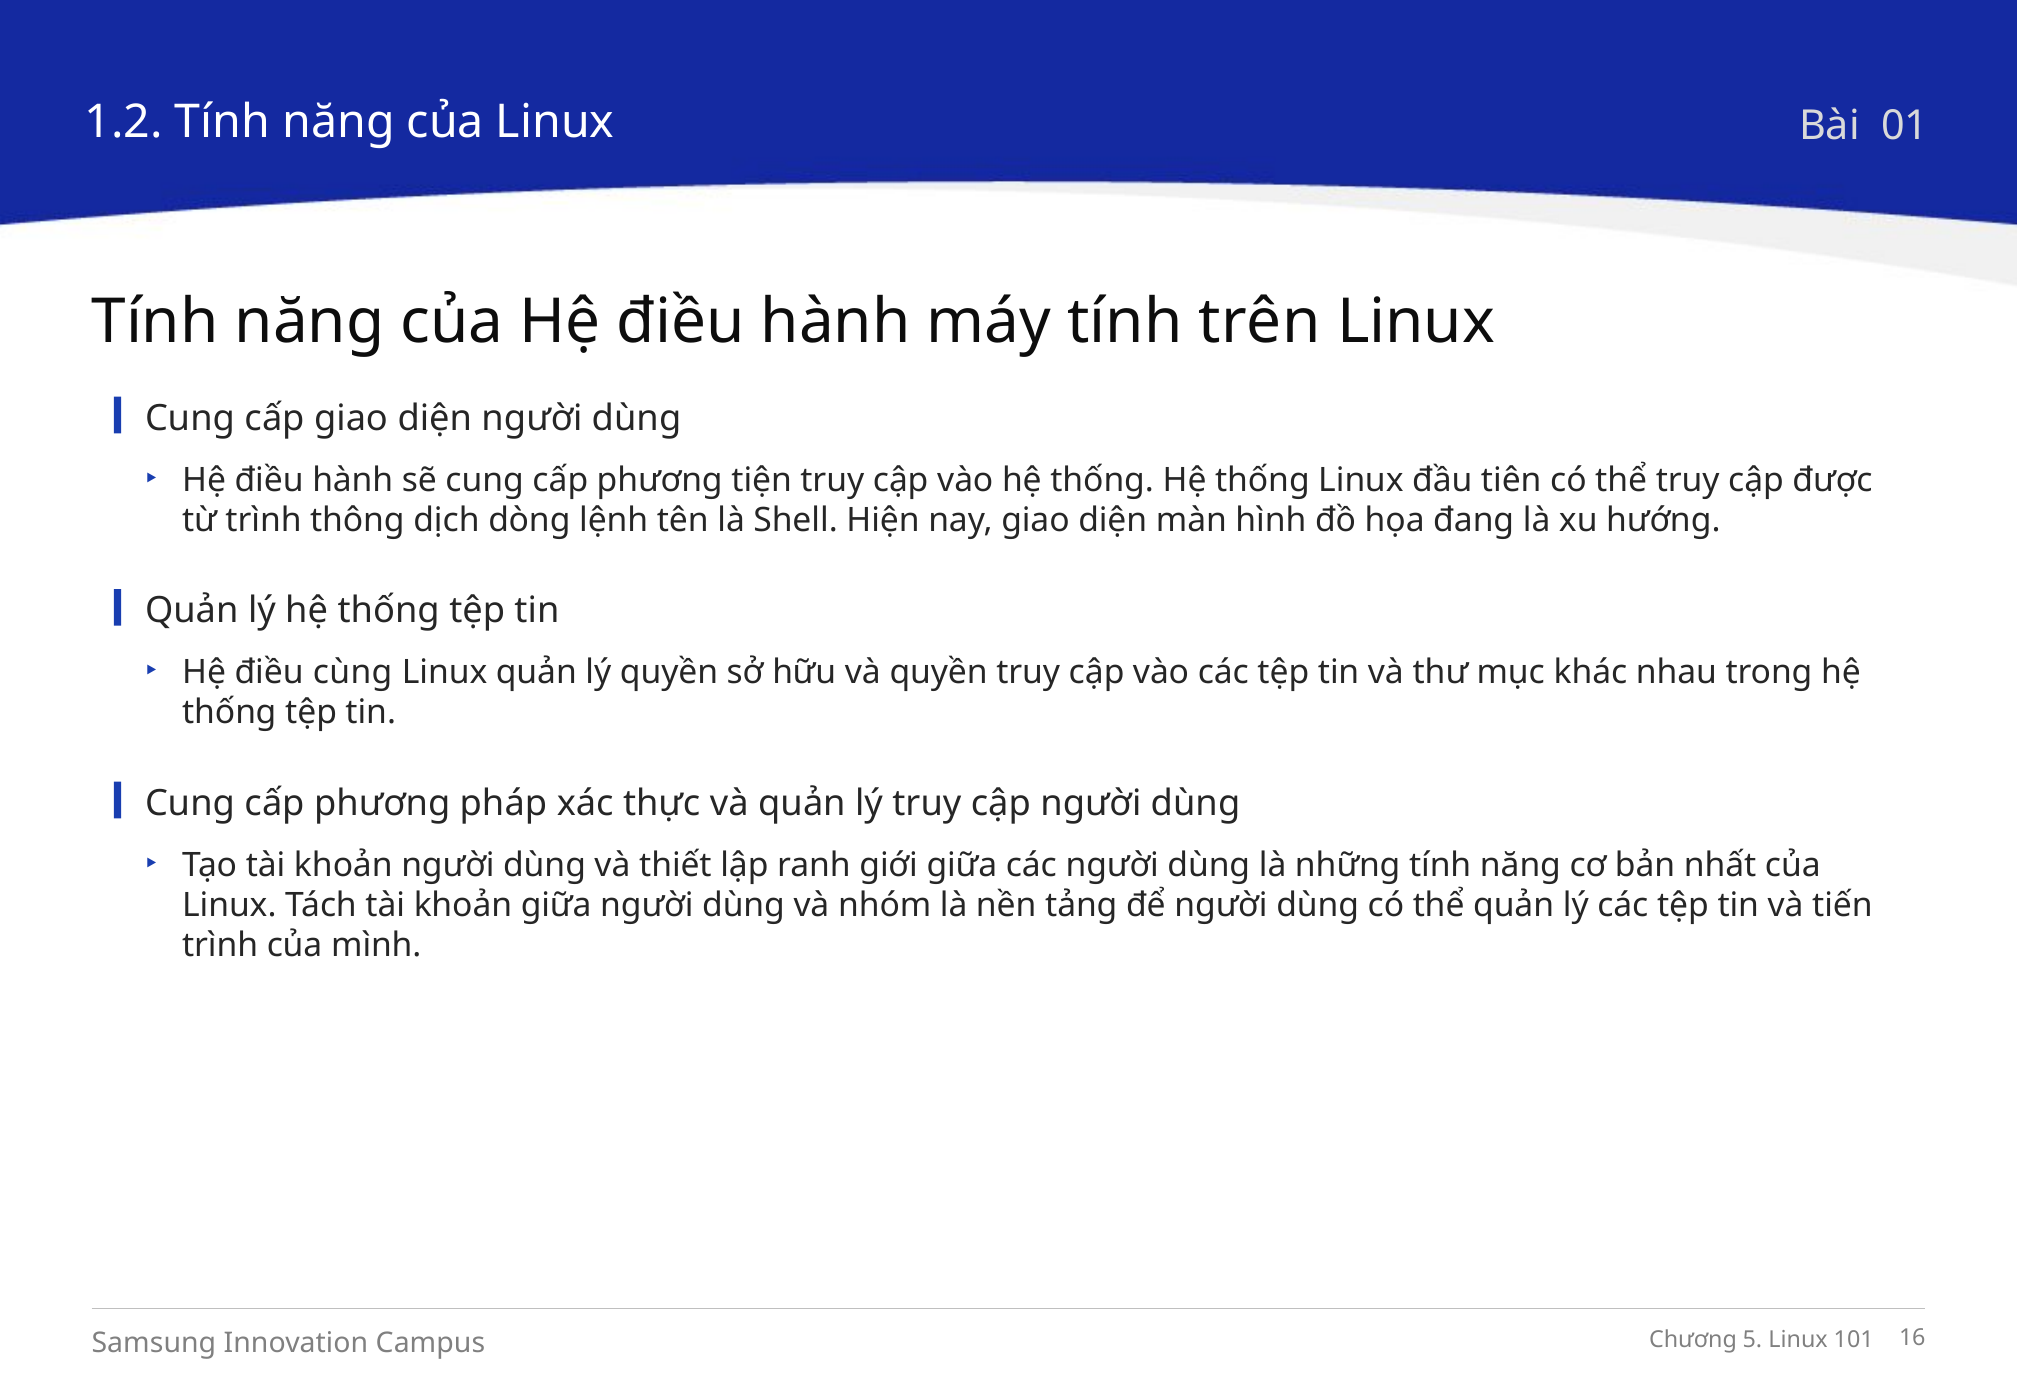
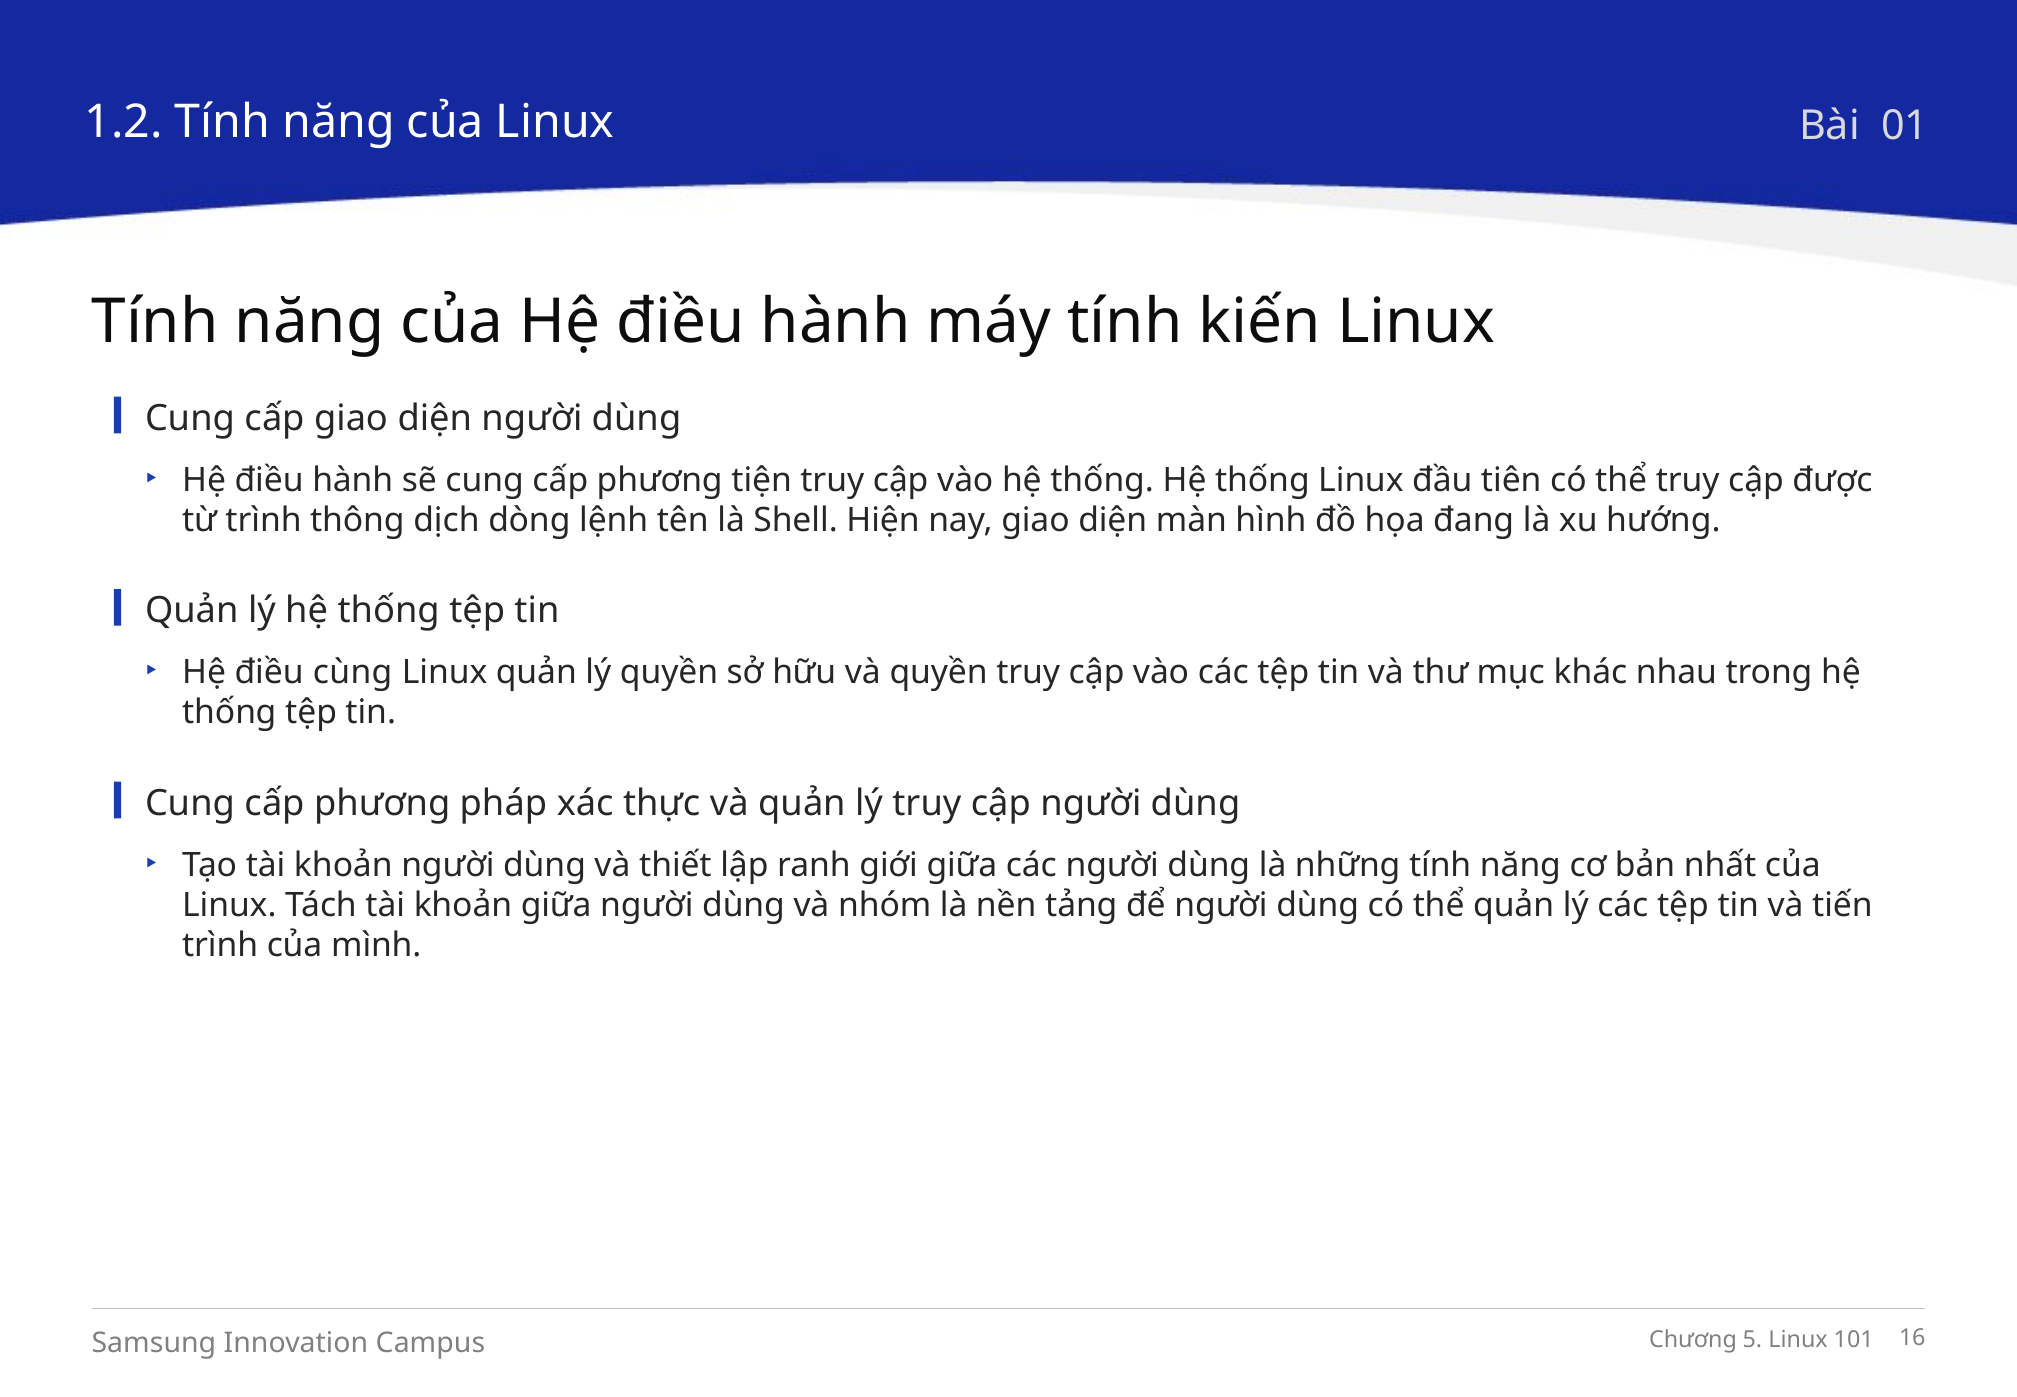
trên: trên -> kiến (1260, 322)
